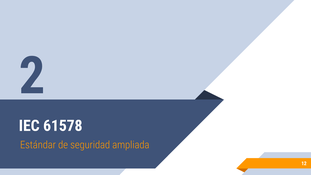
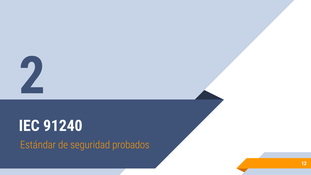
61578: 61578 -> 91240 (63, 126)
ampliada: ampliada -> probados (131, 145)
